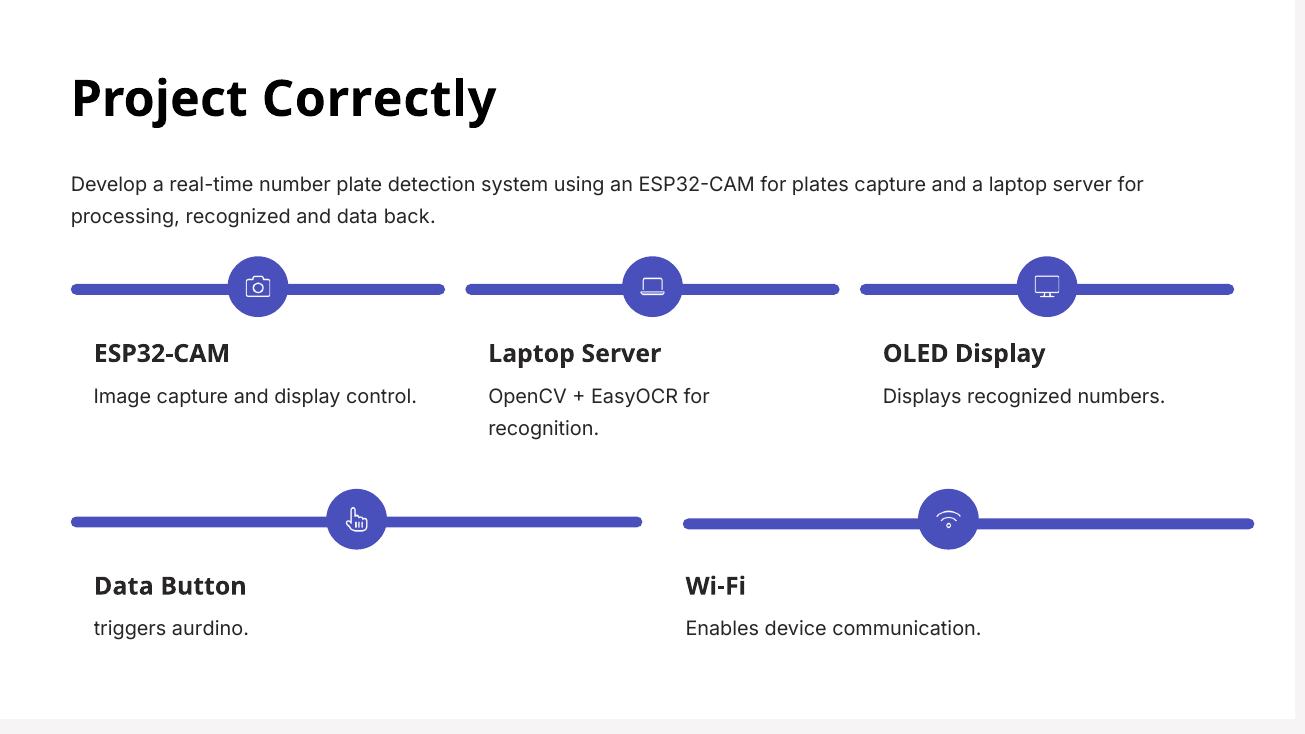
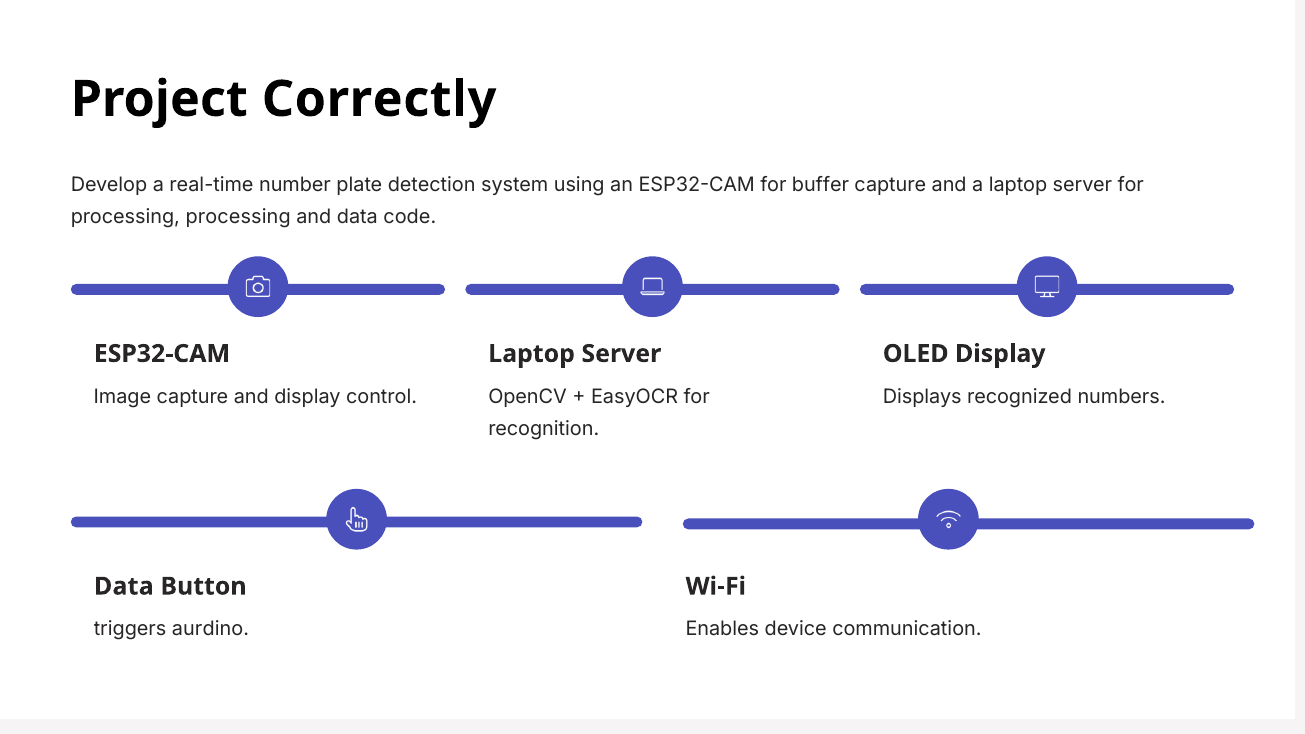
plates: plates -> buffer (821, 184)
processing recognized: recognized -> processing (238, 217)
back: back -> code (410, 217)
